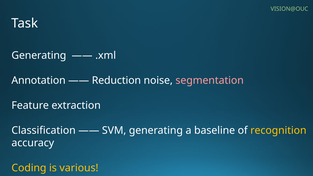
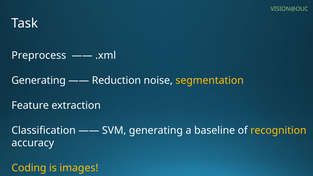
Generating: Generating -> Preprocess (39, 55)
Annotation: Annotation -> Generating (39, 80)
segmentation colour: pink -> yellow (210, 80)
various: various -> images (79, 168)
